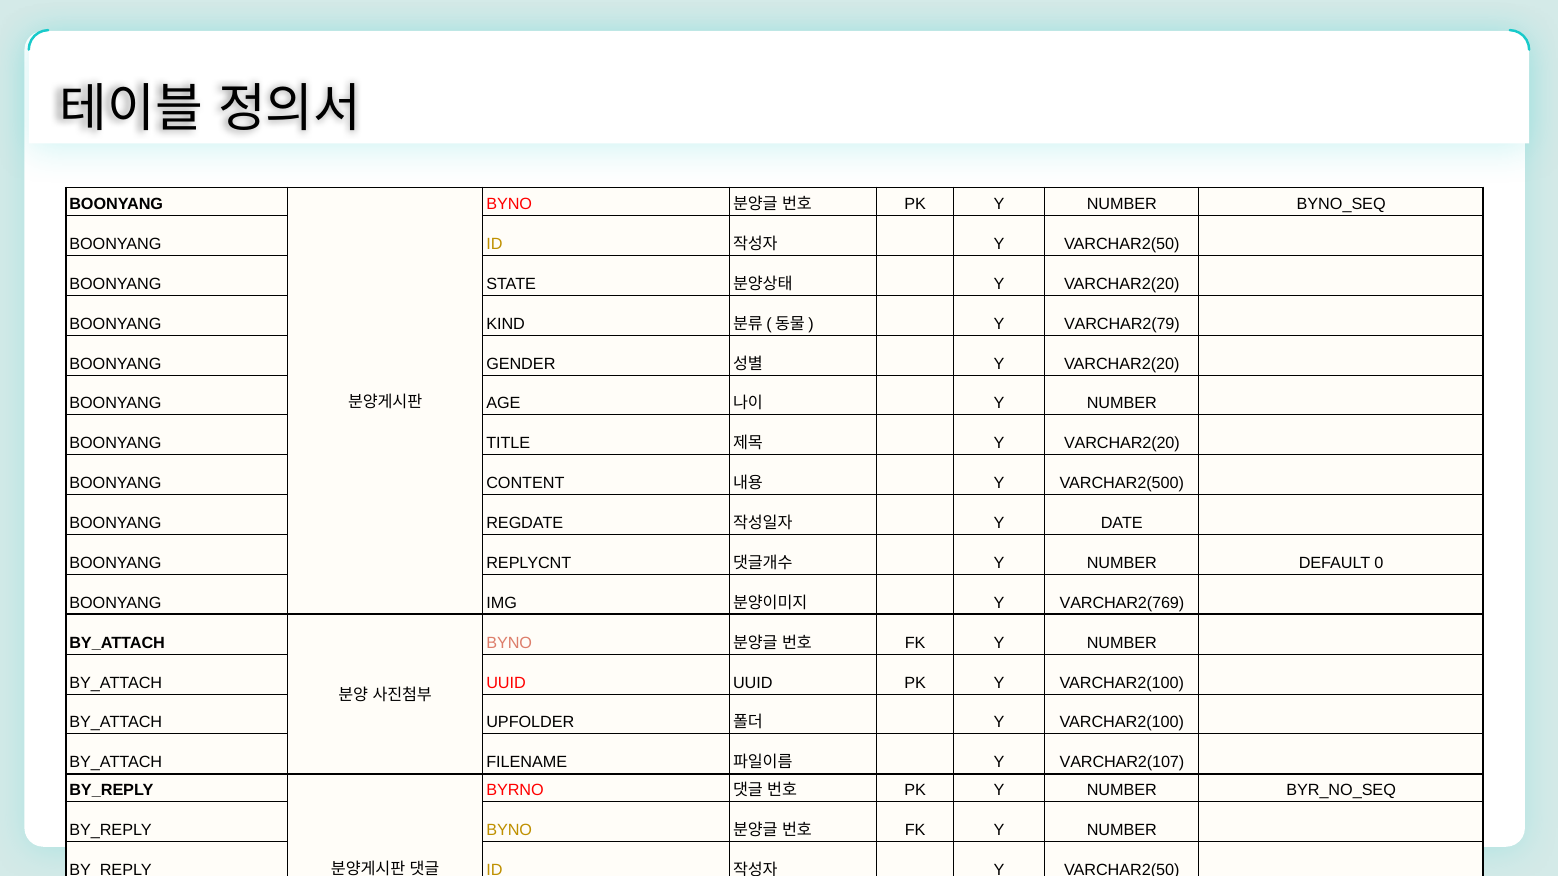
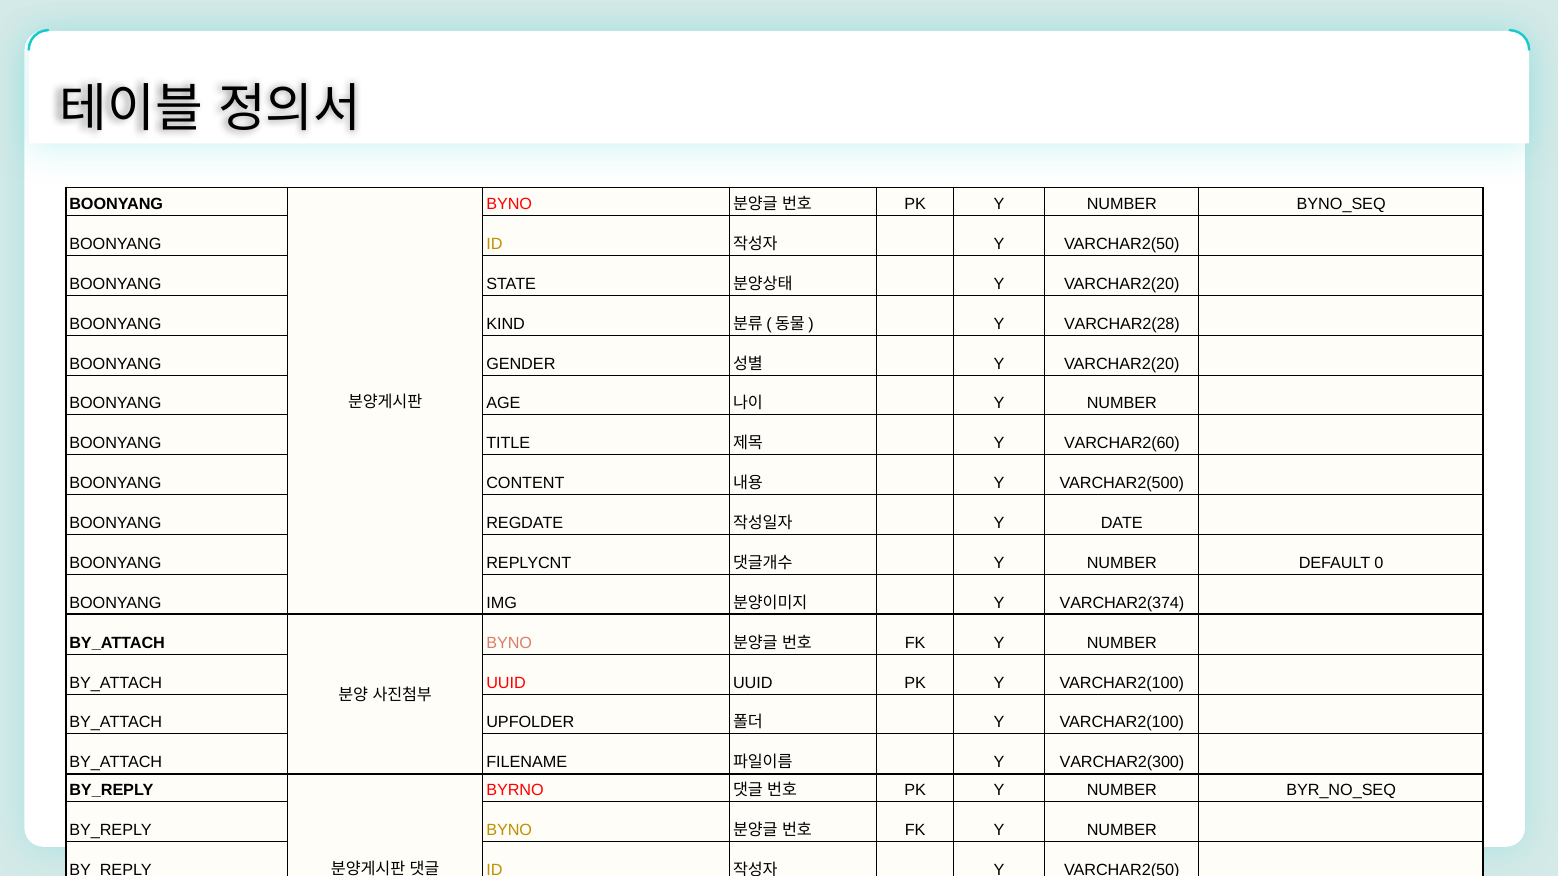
VARCHAR2(79: VARCHAR2(79 -> VARCHAR2(28 (1122, 324)
VARCHAR2(20: VARCHAR2(20 -> VARCHAR2(60 (1122, 444)
VARCHAR2(769: VARCHAR2(769 -> VARCHAR2(374 (1122, 603)
VARCHAR2(107: VARCHAR2(107 -> VARCHAR2(300 (1122, 763)
